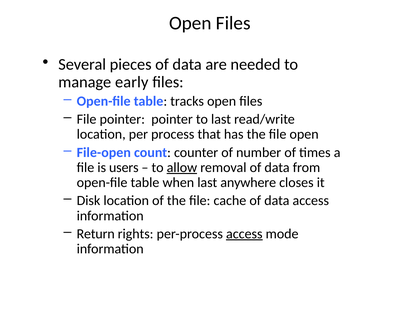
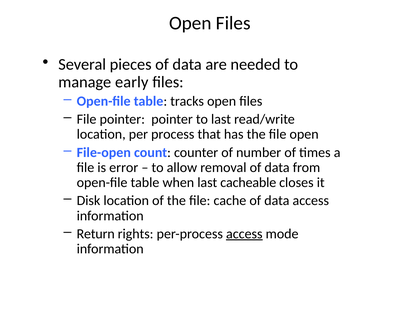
users: users -> error (124, 168)
allow underline: present -> none (182, 168)
anywhere: anywhere -> cacheable (248, 183)
